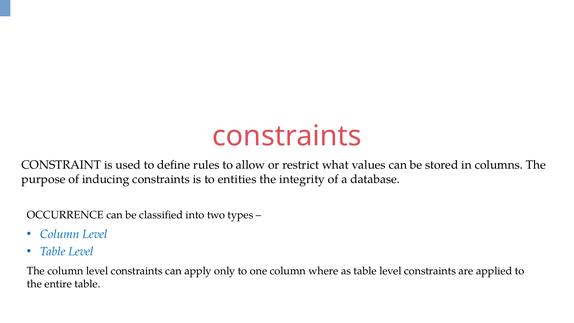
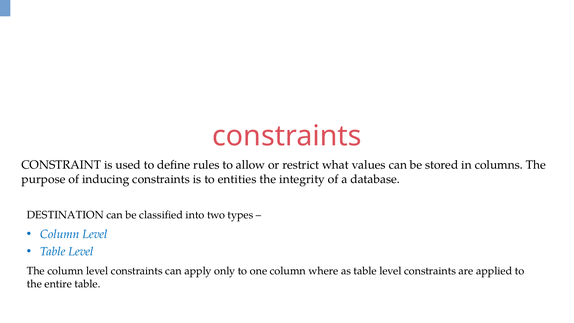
OCCURRENCE: OCCURRENCE -> DESTINATION (65, 215)
